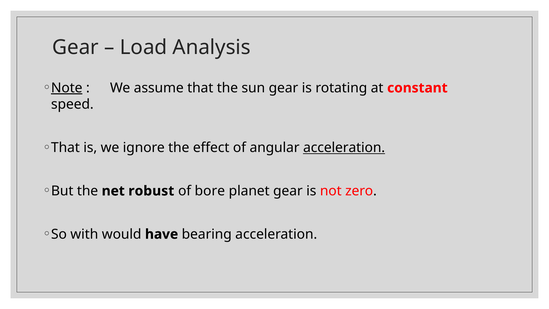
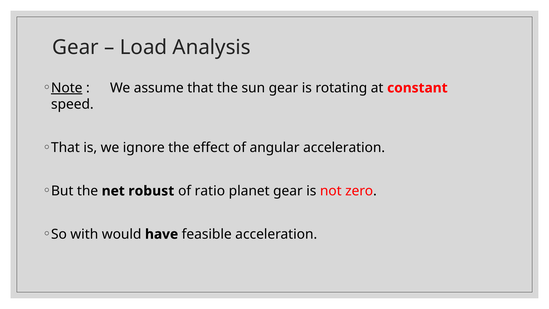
acceleration underline: present -> none (344, 148)
bore: bore -> ratio (210, 191)
bearing: bearing -> feasible (207, 234)
